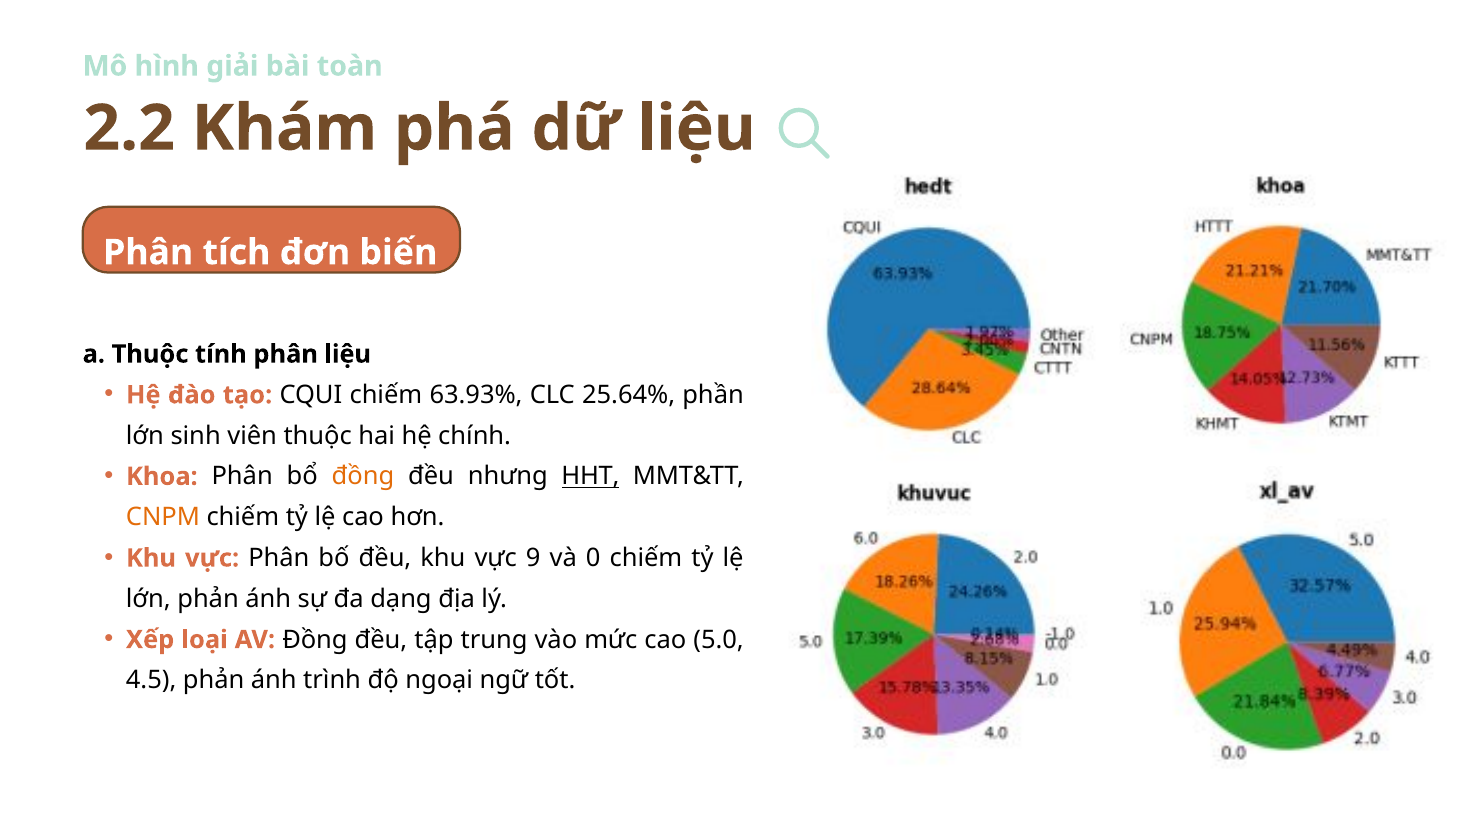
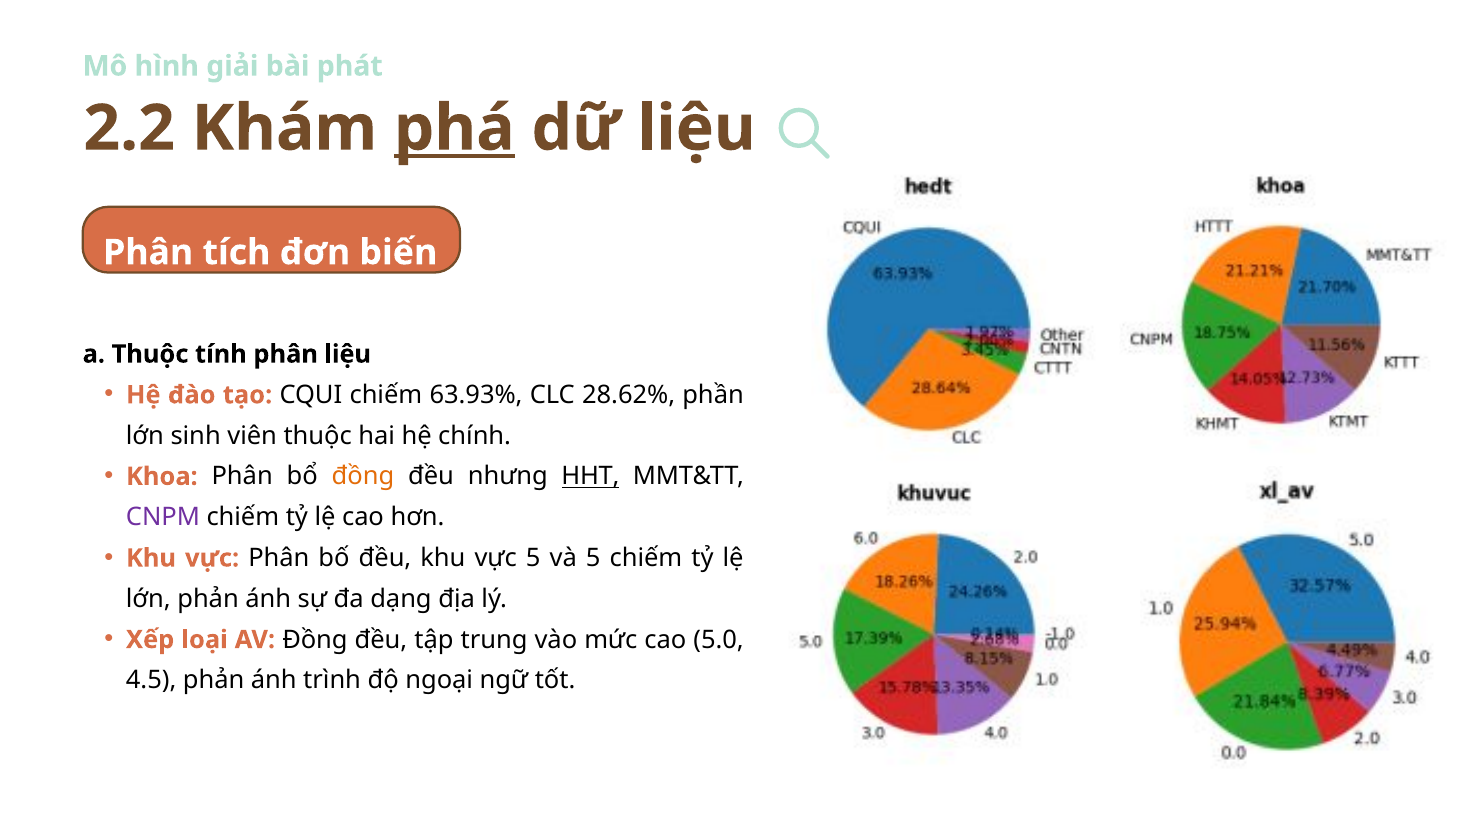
toàn: toàn -> phát (350, 66)
phá underline: none -> present (454, 129)
25.64%: 25.64% -> 28.62% (629, 395)
CNPM colour: orange -> purple (163, 518)
vực 9: 9 -> 5 (533, 558)
và 0: 0 -> 5 (593, 558)
